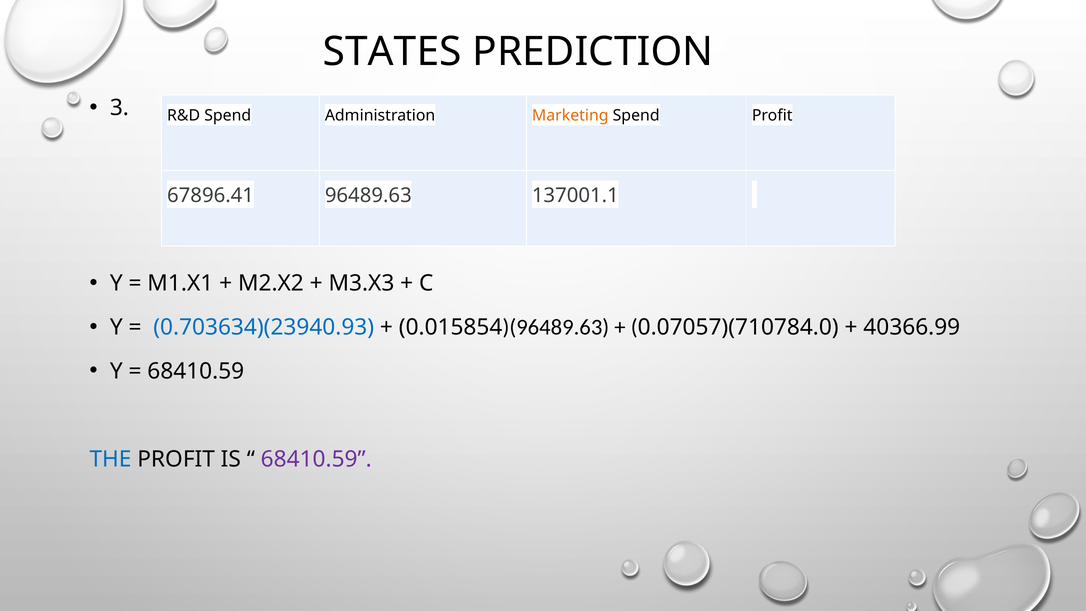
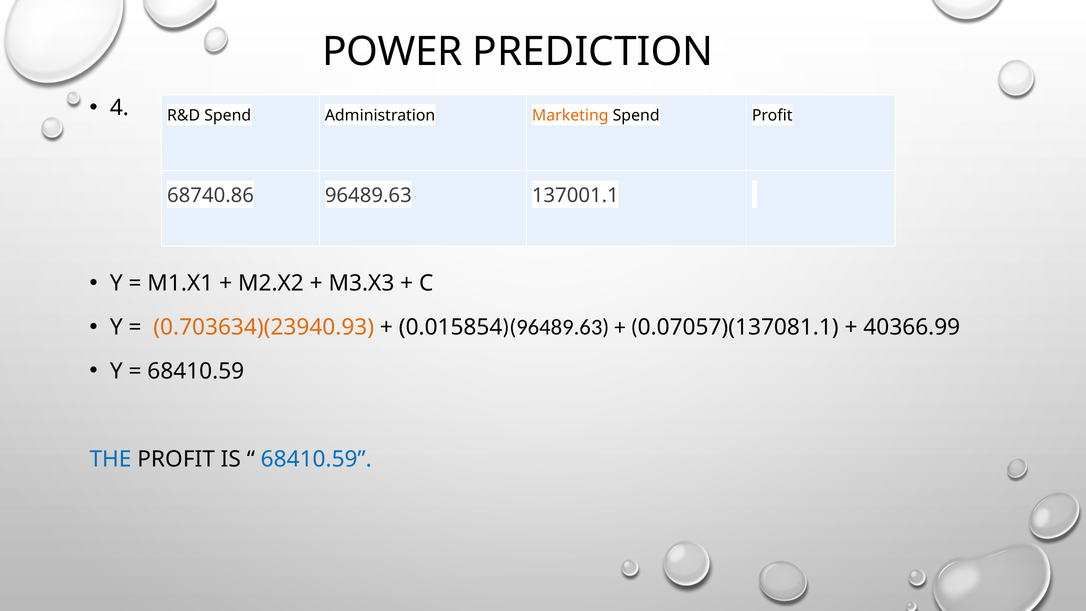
STATES: STATES -> POWER (392, 52)
3: 3 -> 4 (119, 108)
67896.41: 67896.41 -> 68740.86 (211, 195)
0.703634)(23940.93 colour: blue -> orange (264, 327)
0.07057)(710784.0: 0.07057)(710784.0 -> 0.07057)(137081.1 (738, 327)
68410.59 colour: purple -> blue (316, 459)
